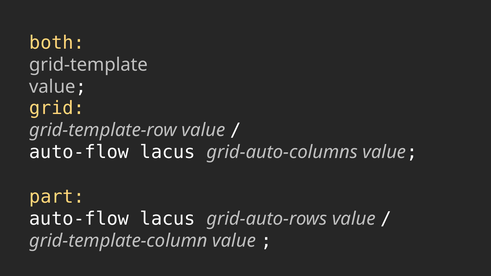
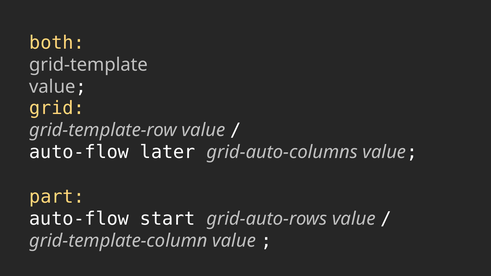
lacus: lacus -> later (168, 152)
lacus: lacus -> start (168, 219)
